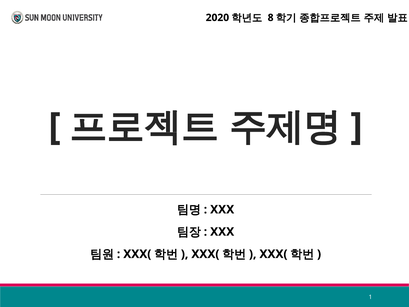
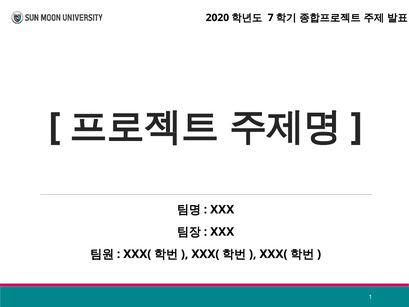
8: 8 -> 7 (271, 18)
